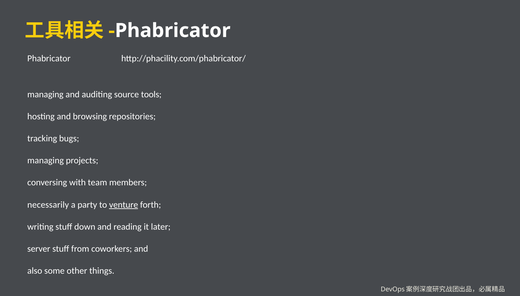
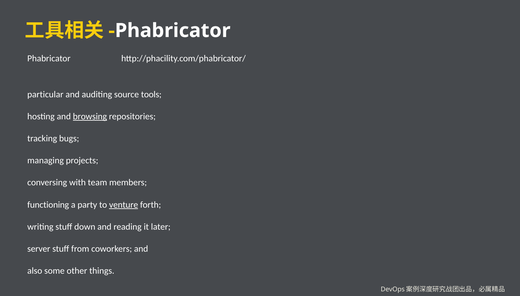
managing: managing -> particular (45, 95)
browsing underline: none -> present (90, 117)
necessarily: necessarily -> functioning (48, 205)
